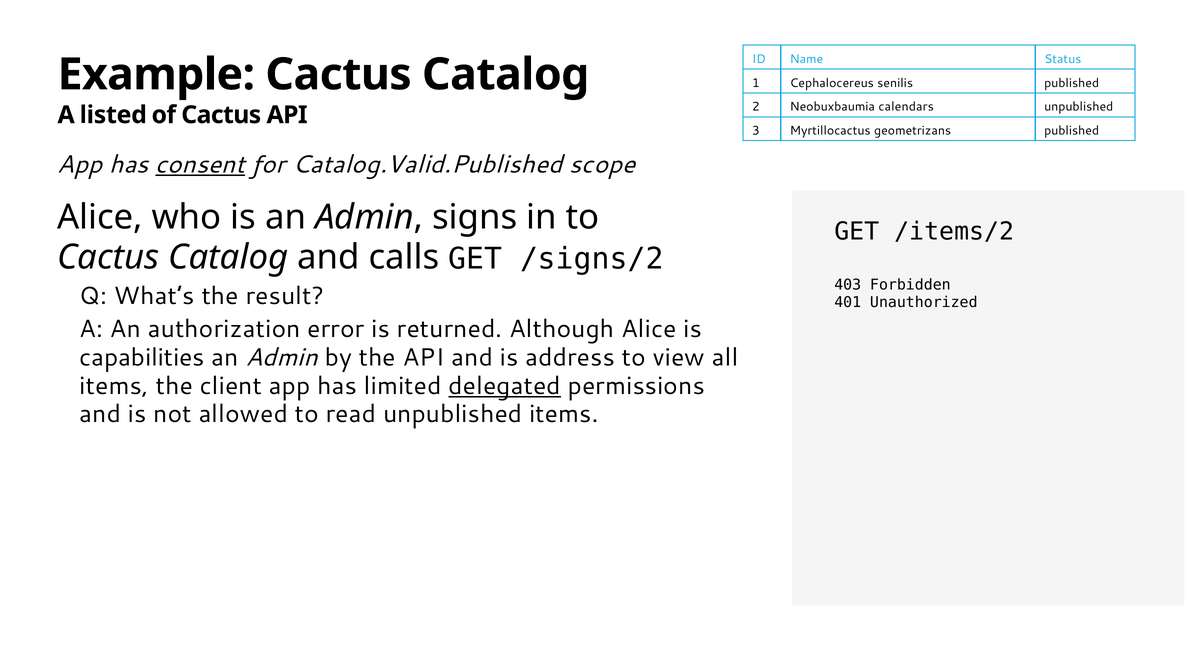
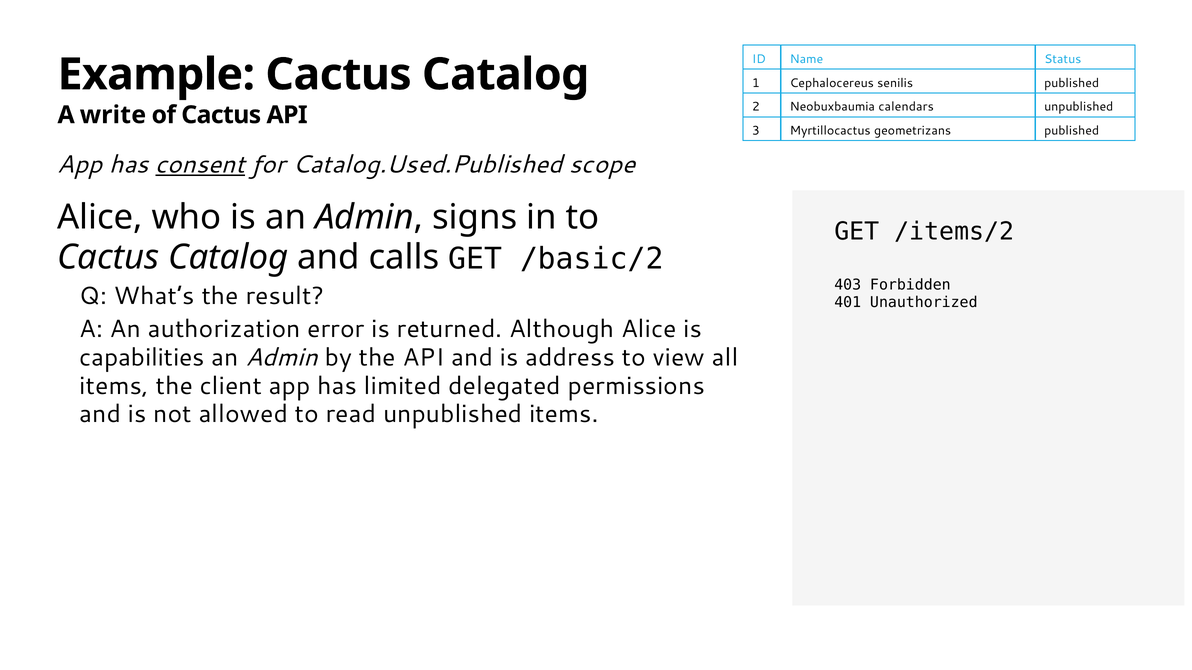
listed: listed -> write (113, 115)
Catalog.Valid.Published: Catalog.Valid.Published -> Catalog.Used.Published (427, 165)
/signs/2: /signs/2 -> /basic/2 (592, 259)
delegated underline: present -> none (505, 386)
